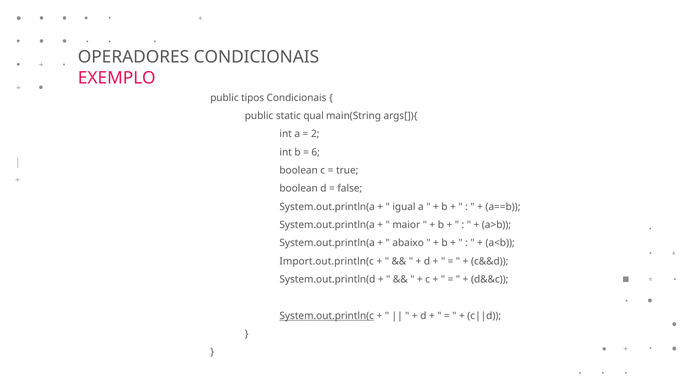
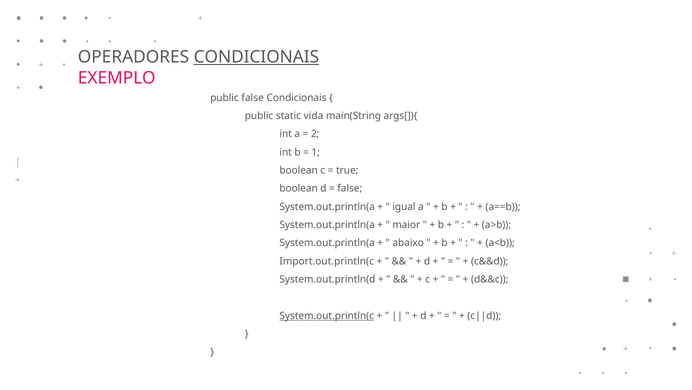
CONDICIONAIS underline: none -> present (256, 57)
public tipos: tipos -> false (253, 98)
qual: qual -> vida (313, 116)
6: 6 -> 1 (316, 152)
